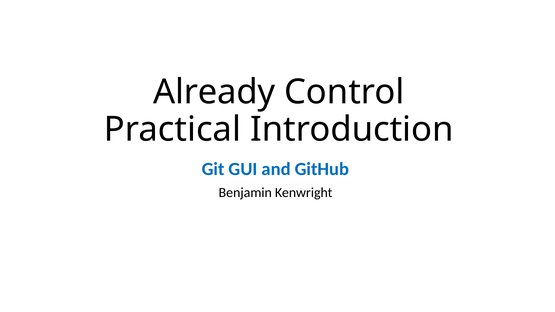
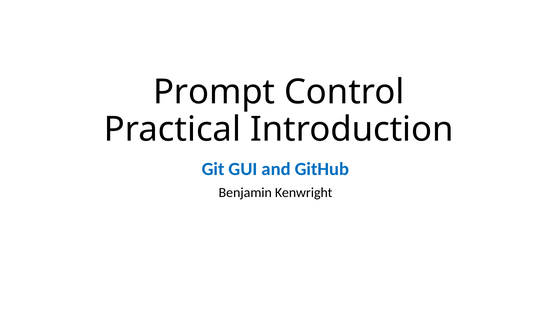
Already: Already -> Prompt (214, 92)
